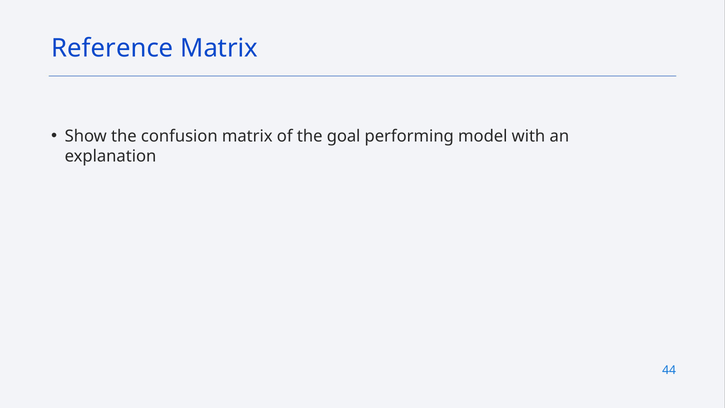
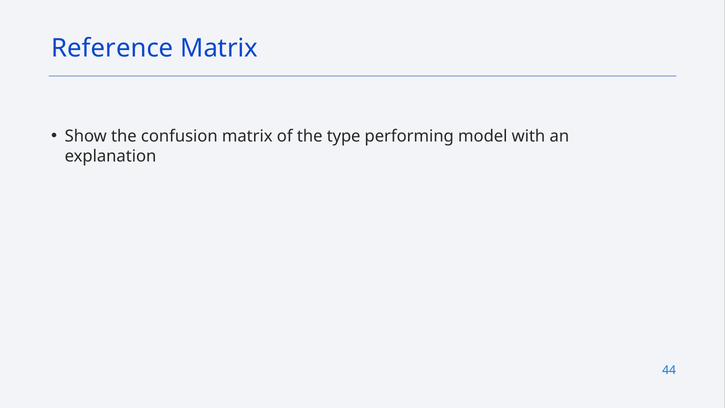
goal: goal -> type (344, 136)
